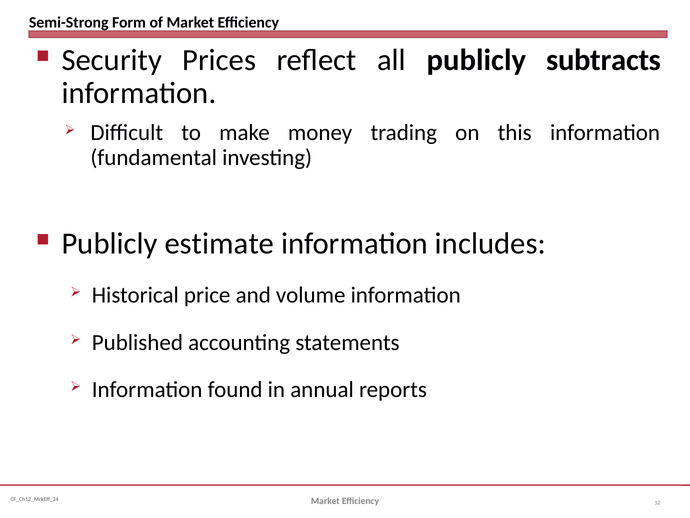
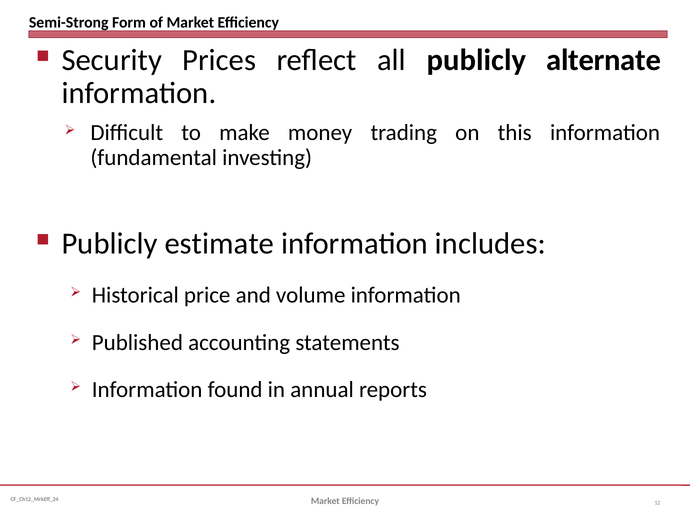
subtracts: subtracts -> alternate (604, 60)
